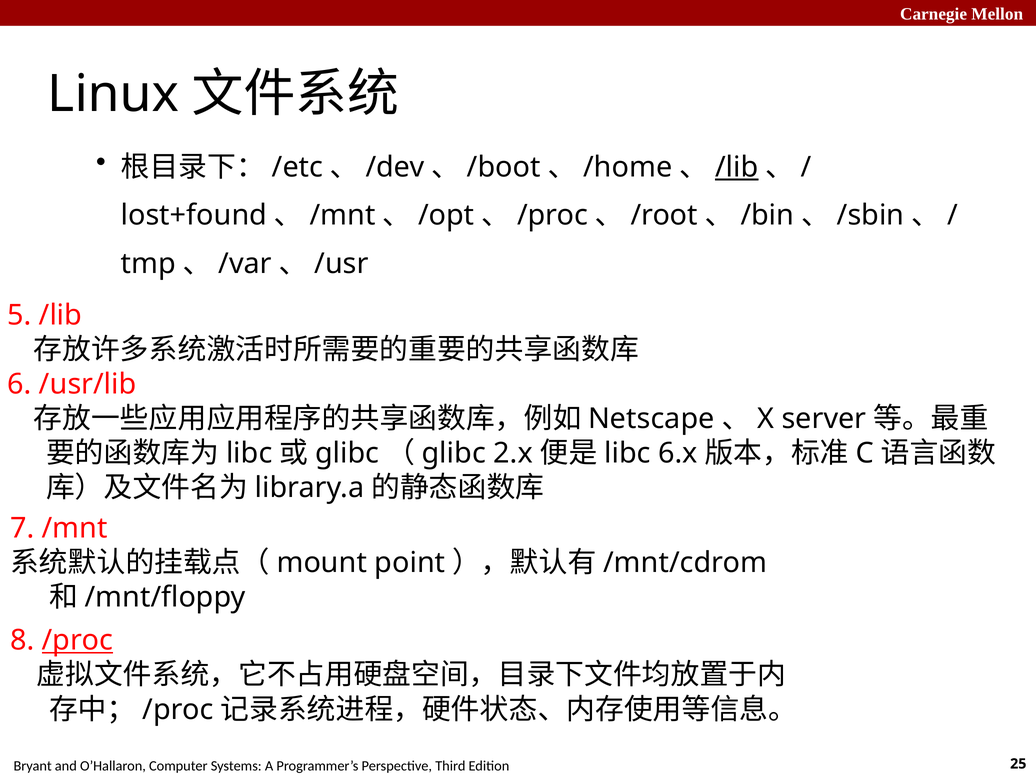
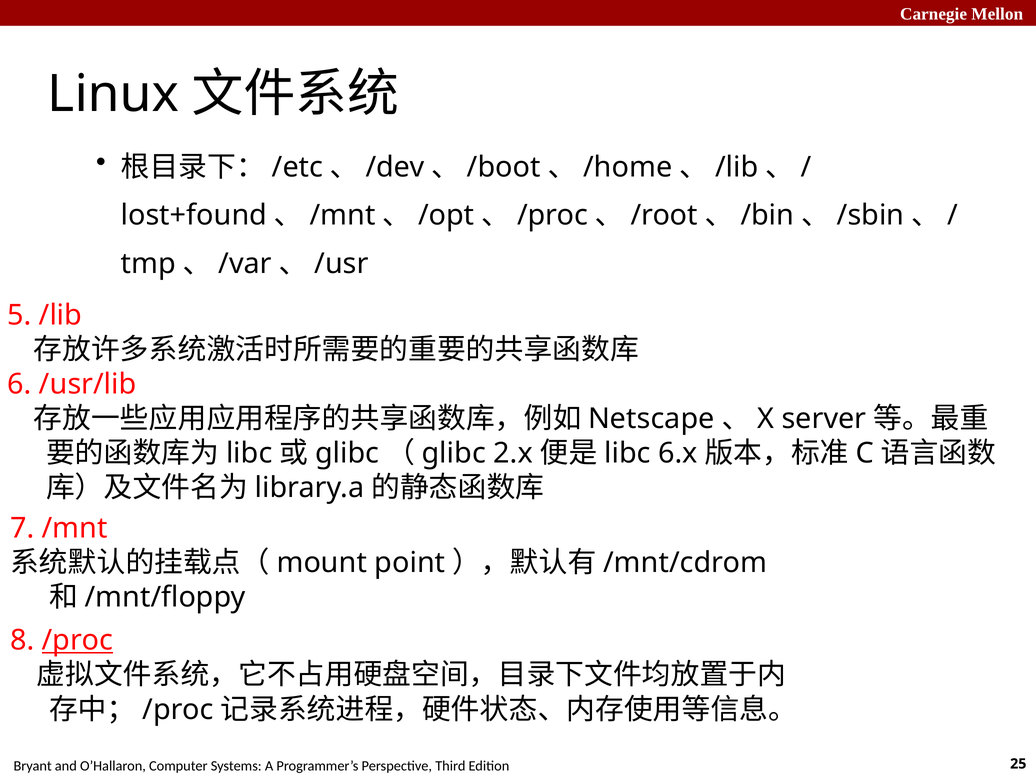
/lib underline: present -> none (737, 167)
